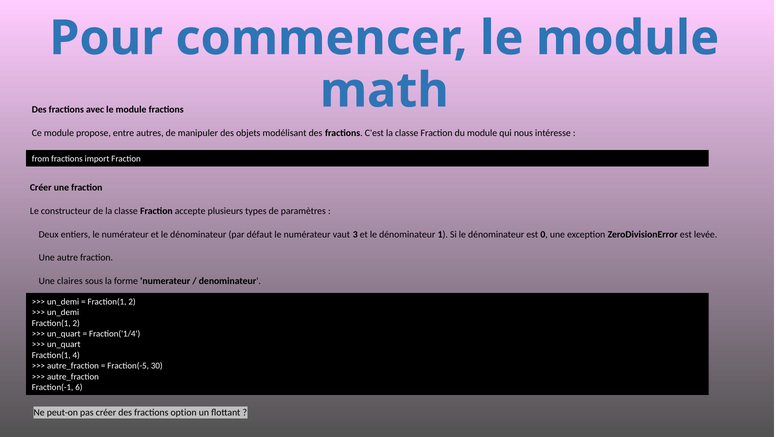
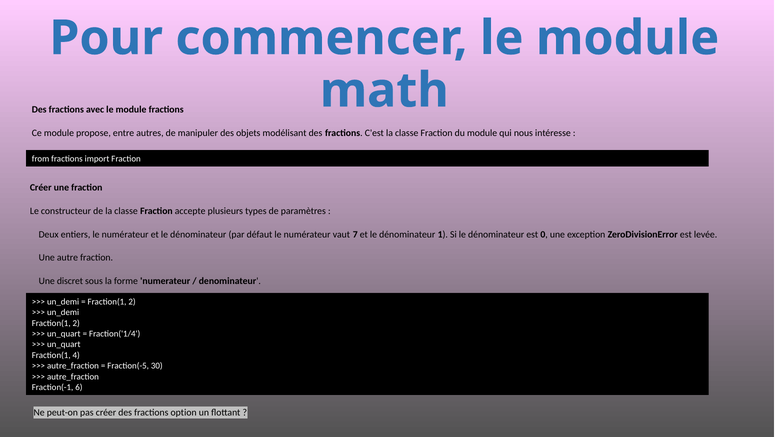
3: 3 -> 7 (355, 234)
claires: claires -> discret (70, 281)
